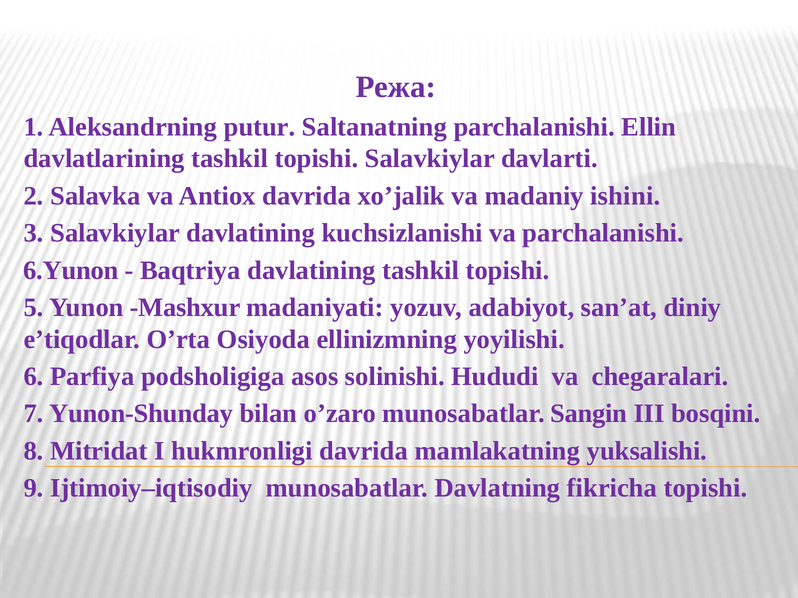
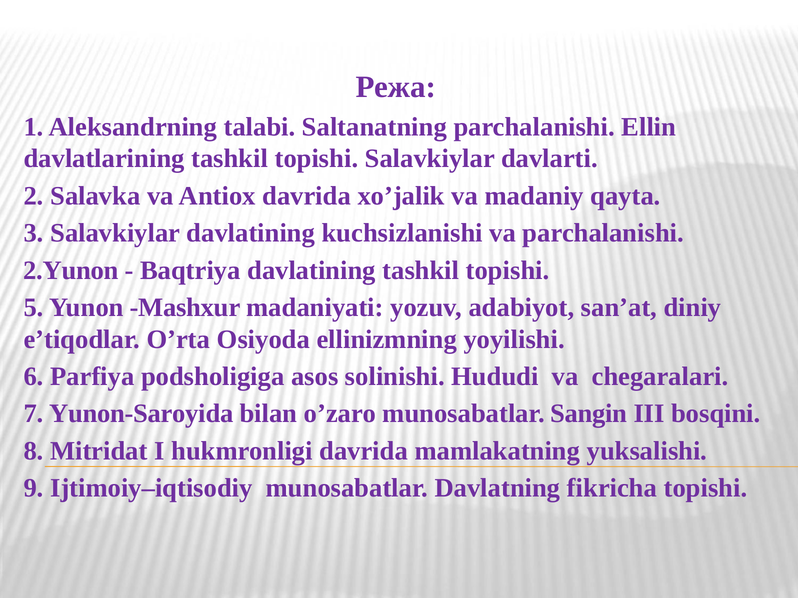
putur: putur -> talabi (260, 127)
ishini: ishini -> qayta (625, 196)
6.Yunon: 6.Yunon -> 2.Yunon (71, 270)
Yunon-Shunday: Yunon-Shunday -> Yunon-Saroyida (141, 414)
